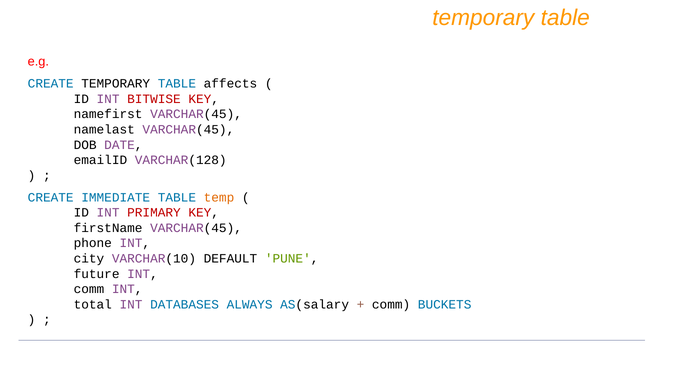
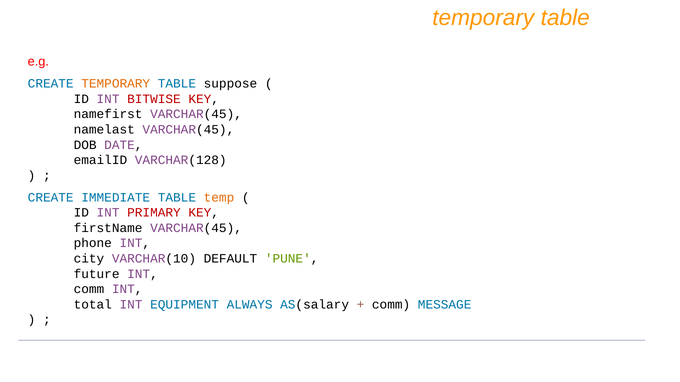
TEMPORARY colour: black -> orange (116, 84)
affects: affects -> suppose (230, 84)
DATABASES: DATABASES -> EQUIPMENT (185, 305)
BUCKETS: BUCKETS -> MESSAGE (445, 305)
